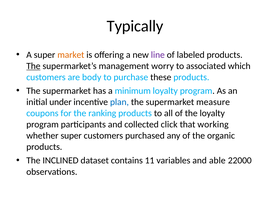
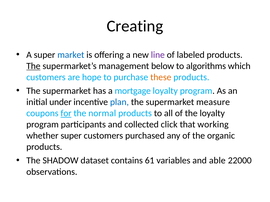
Typically: Typically -> Creating (135, 26)
market colour: orange -> blue (71, 55)
worry: worry -> below (163, 66)
associated: associated -> algorithms (206, 66)
body: body -> hope (92, 77)
these colour: black -> orange (161, 77)
minimum: minimum -> mortgage (133, 91)
for underline: none -> present (66, 114)
ranking: ranking -> normal (102, 114)
INCLINED: INCLINED -> SHADOW (61, 161)
11: 11 -> 61 (150, 161)
